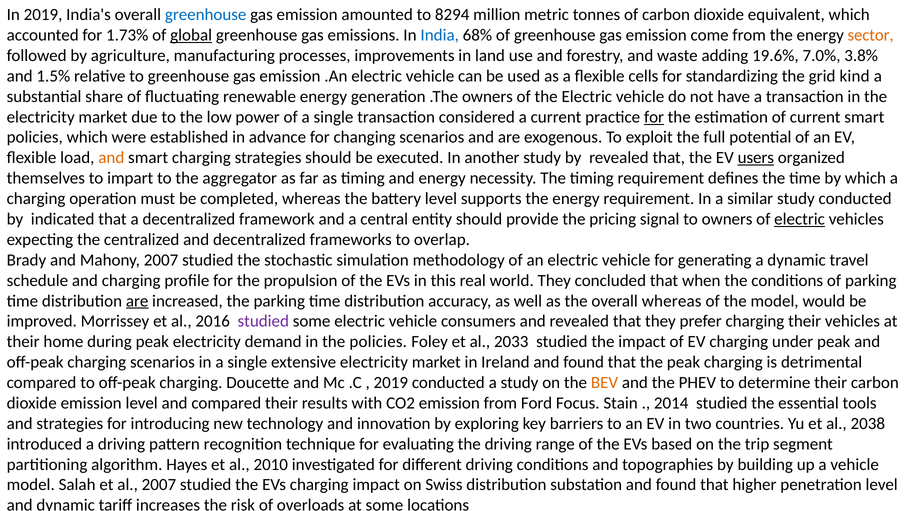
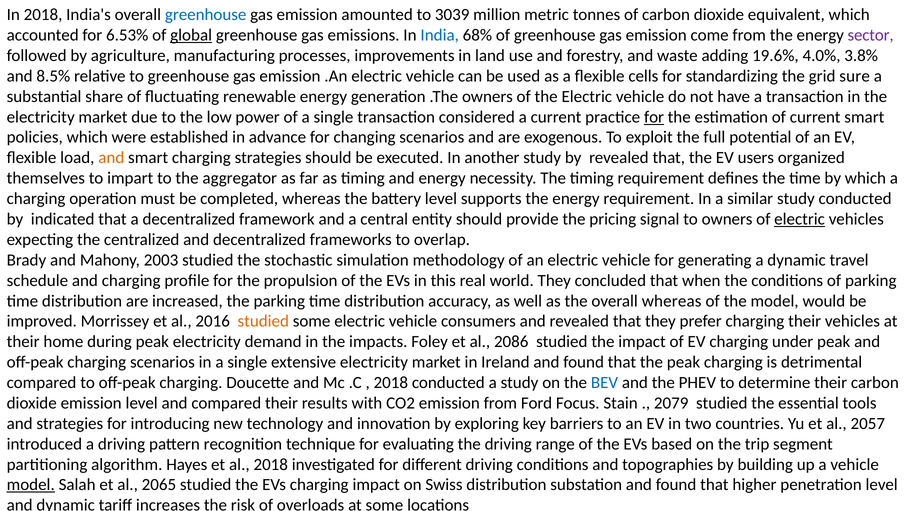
In 2019: 2019 -> 2018 (43, 15)
8294: 8294 -> 3039 (452, 15)
1.73%: 1.73% -> 6.53% (127, 35)
sector colour: orange -> purple (871, 35)
7.0%: 7.0% -> 4.0% (822, 56)
1.5%: 1.5% -> 8.5% (53, 76)
kind: kind -> sure (855, 76)
users underline: present -> none (756, 158)
Mahony 2007: 2007 -> 2003 (161, 260)
are underline: present -> none (137, 301)
studied colour: purple -> orange (263, 321)
the policies: policies -> impacts (378, 342)
2033: 2033 -> 2086 (511, 342)
2019: 2019 -> 2018 (391, 382)
BEV colour: orange -> blue (604, 382)
2014: 2014 -> 2079 (671, 403)
2038: 2038 -> 2057 (868, 423)
al 2010: 2010 -> 2018 (271, 464)
model underline: none -> present (31, 485)
al 2007: 2007 -> 2065 (159, 485)
